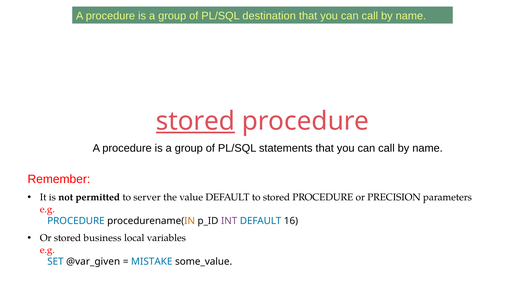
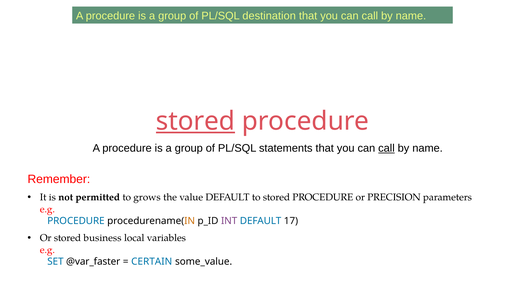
call underline: none -> present (386, 148)
server: server -> grows (147, 198)
16: 16 -> 17 (291, 221)
@var_given: @var_given -> @var_faster (93, 262)
MISTAKE: MISTAKE -> CERTAIN (152, 262)
